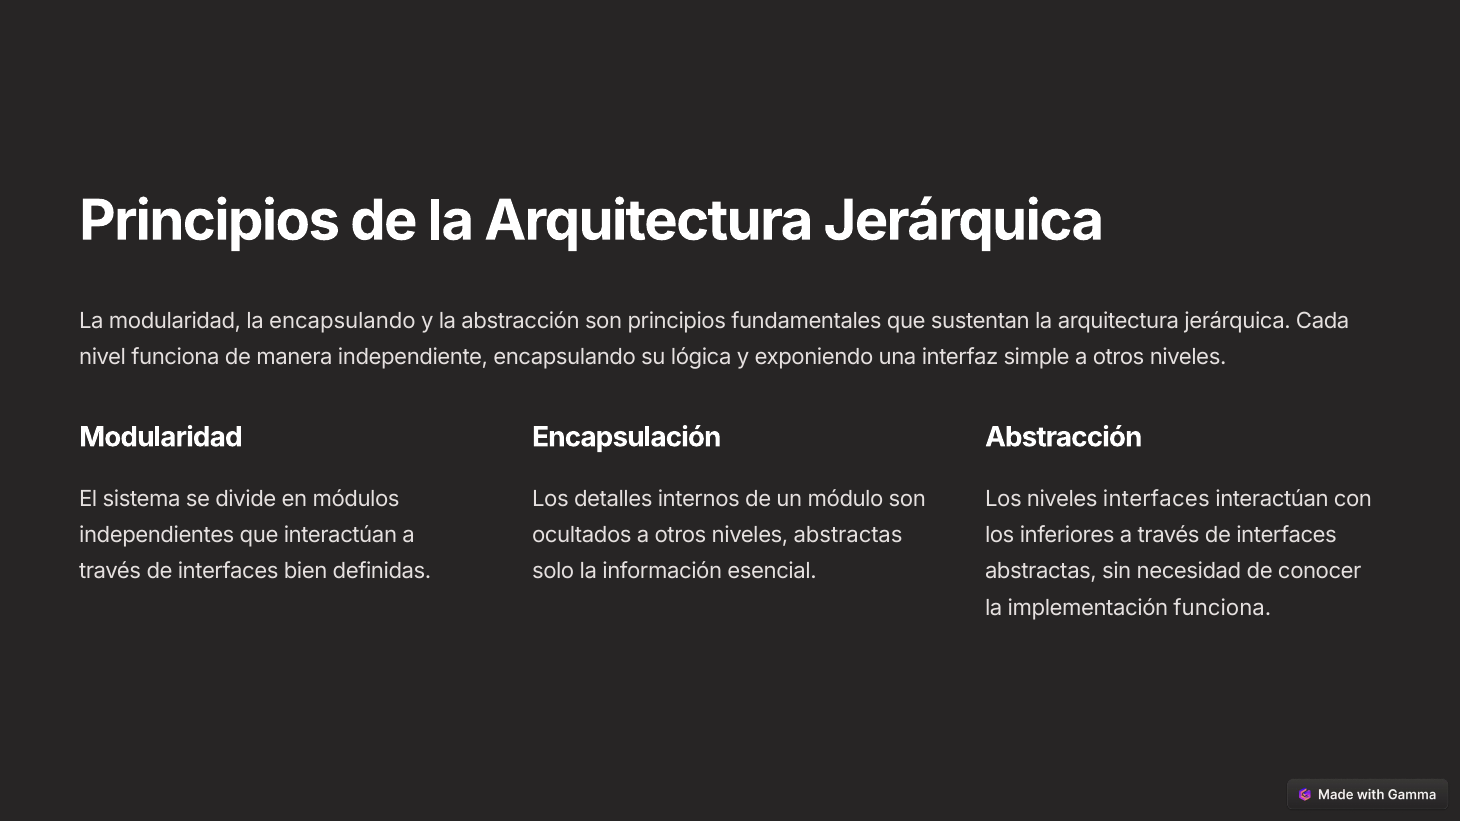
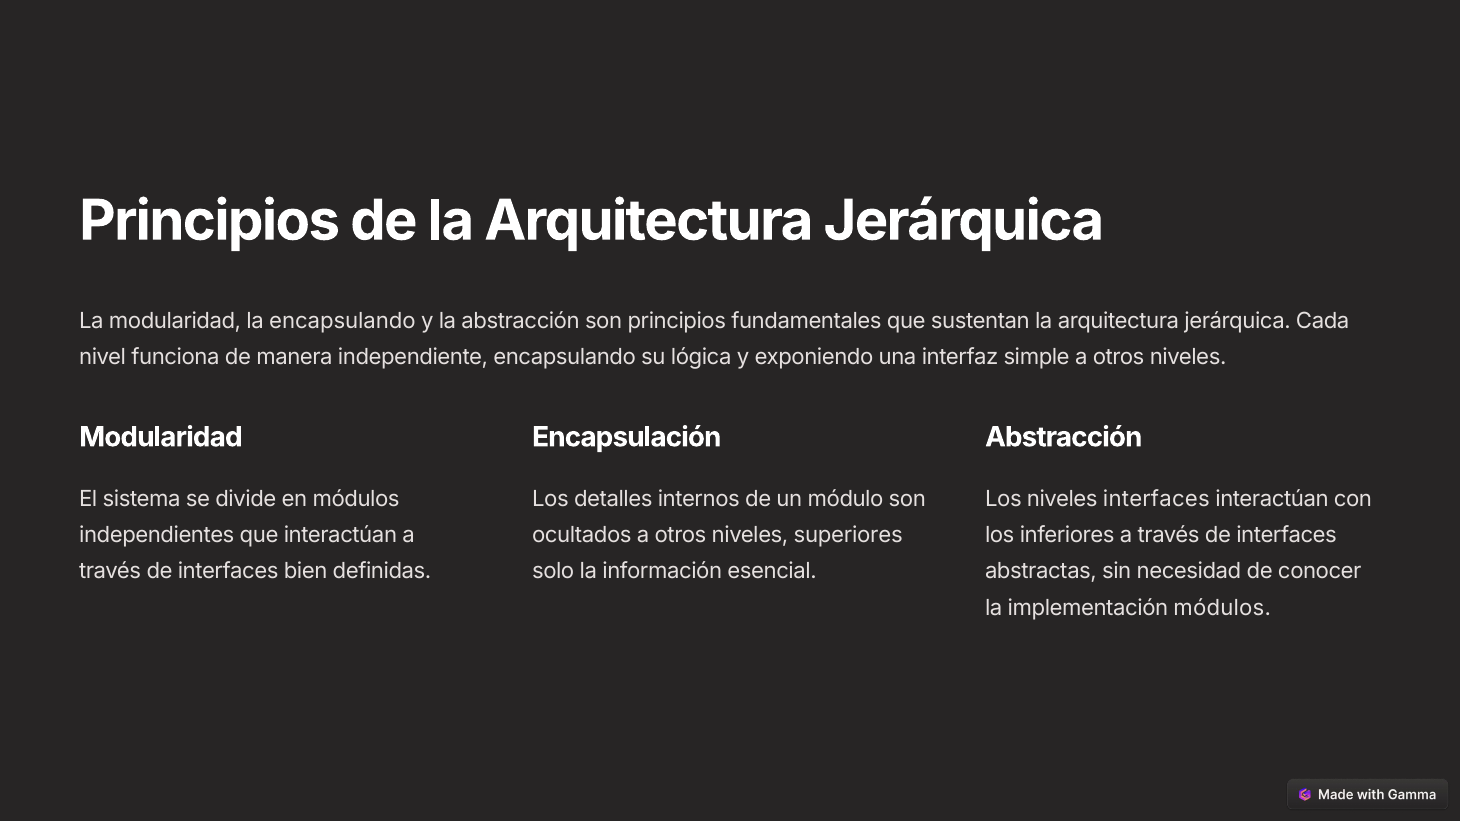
niveles abstractas: abstractas -> superiores (848, 536)
implementación funciona: funciona -> módulos (1222, 608)
